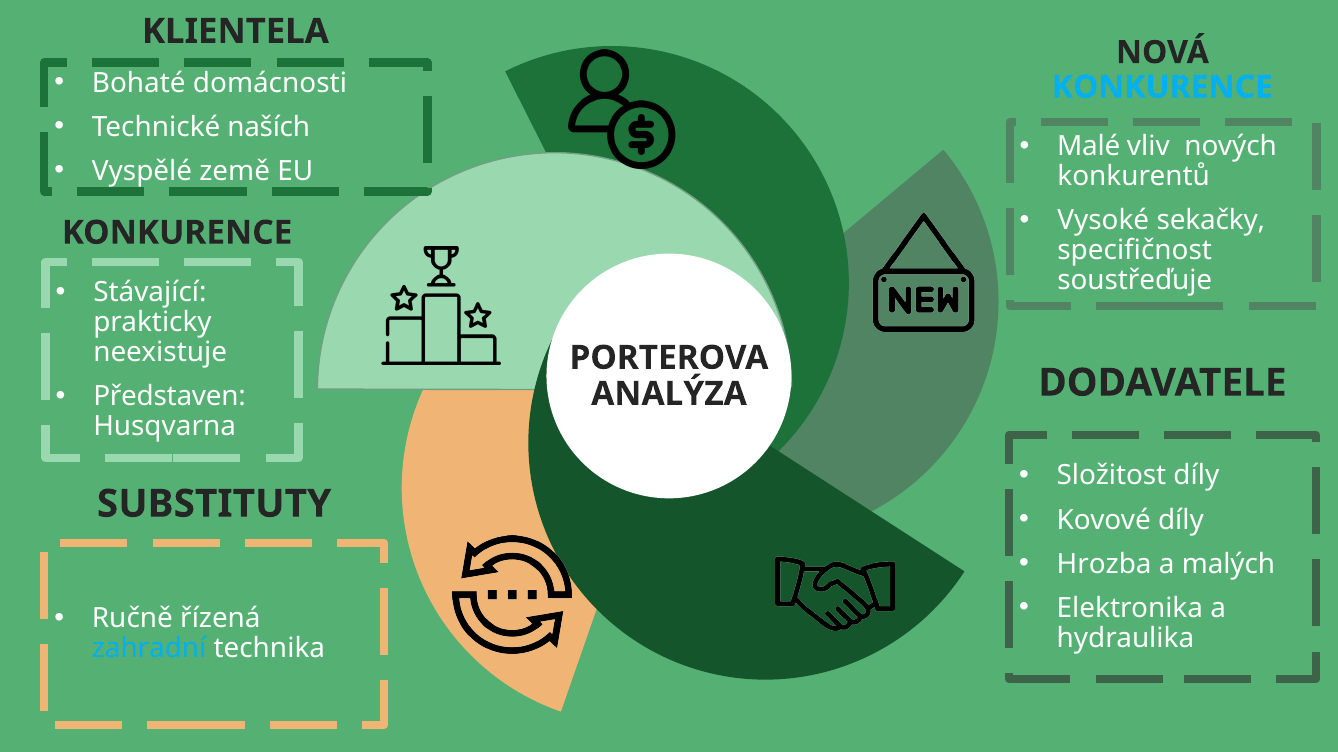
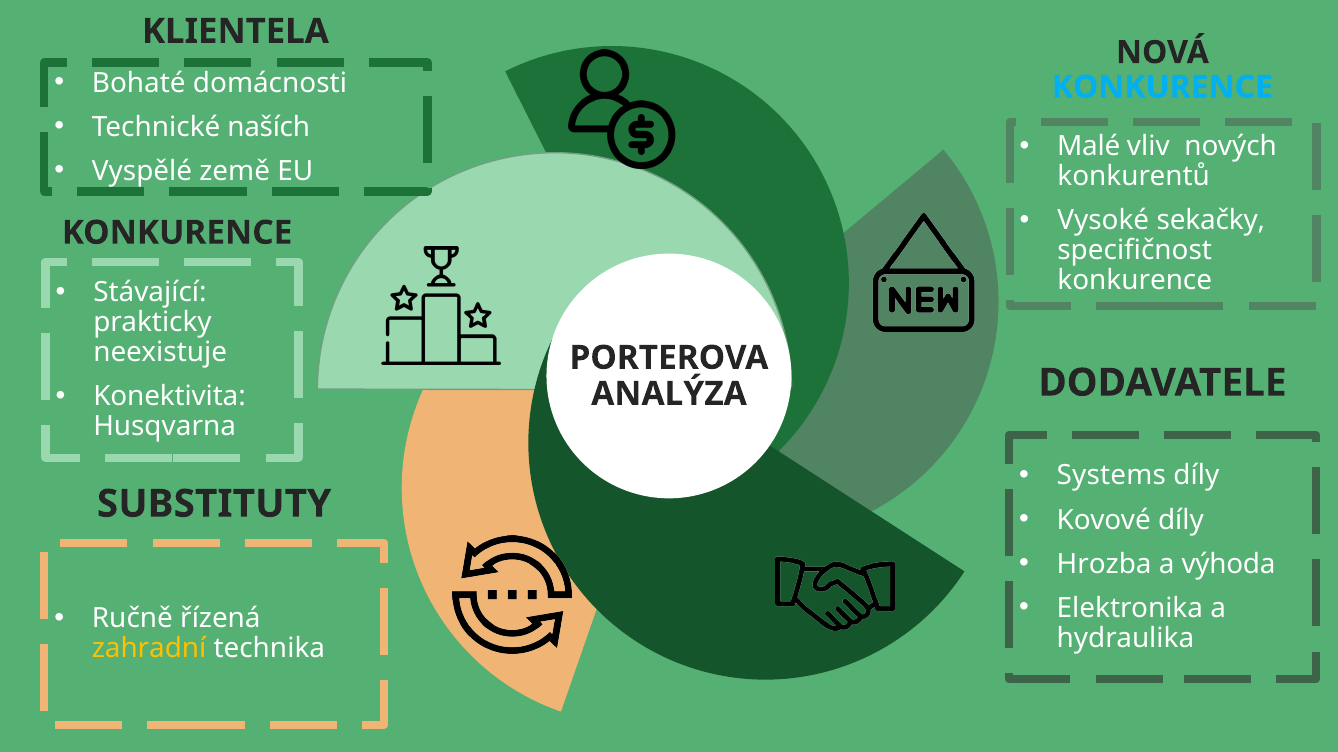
soustřeďuje: soustřeďuje -> konkurence (1135, 281)
Představen: Představen -> Konektivita (170, 397)
Složitost: Složitost -> Systems (1111, 476)
malých: malých -> výhoda (1229, 564)
zahradní colour: light blue -> yellow (149, 649)
